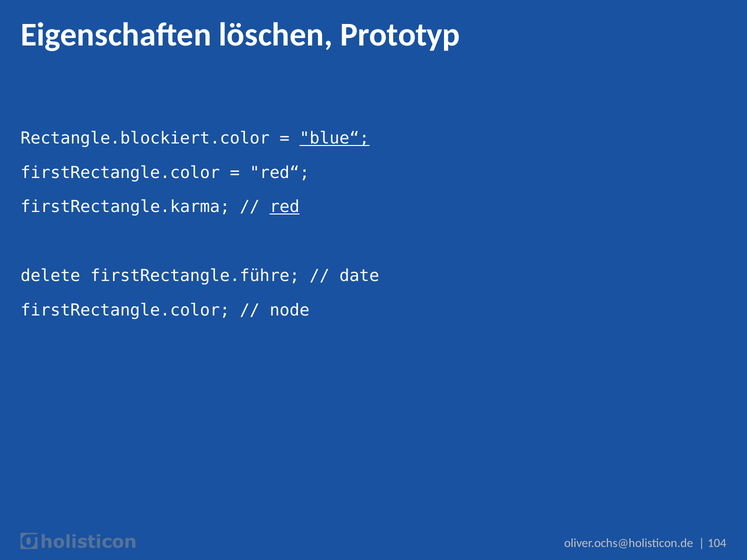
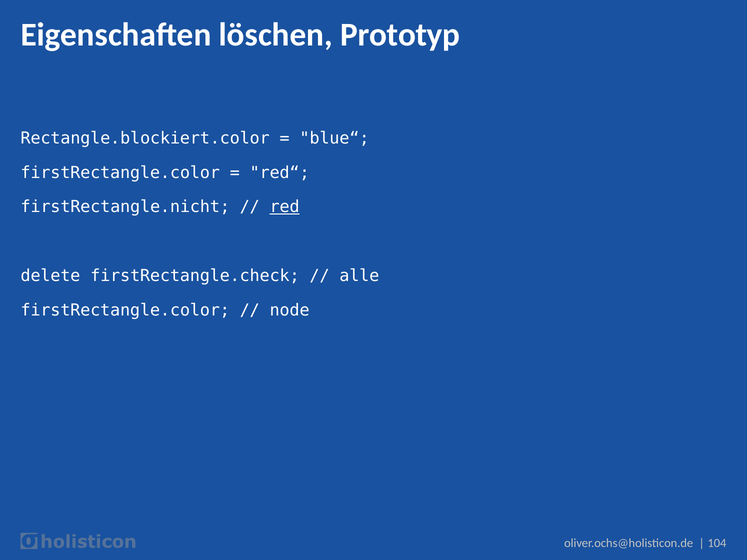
blue“ underline: present -> none (334, 138)
firstRectangle.karma: firstRectangle.karma -> firstRectangle.nicht (125, 207)
firstRectangle.führe: firstRectangle.führe -> firstRectangle.check (195, 276)
date: date -> alle (359, 276)
